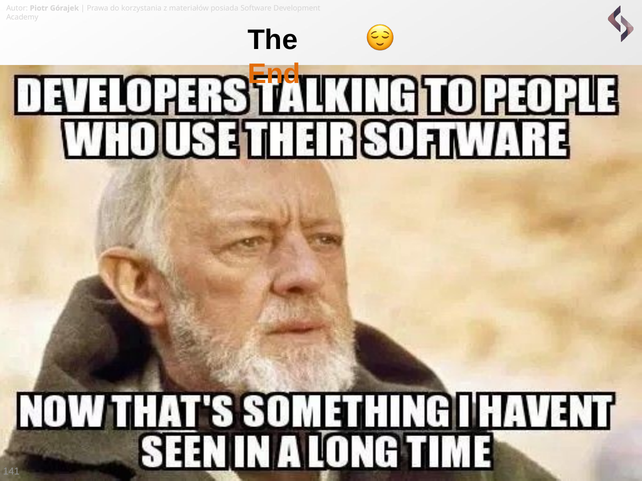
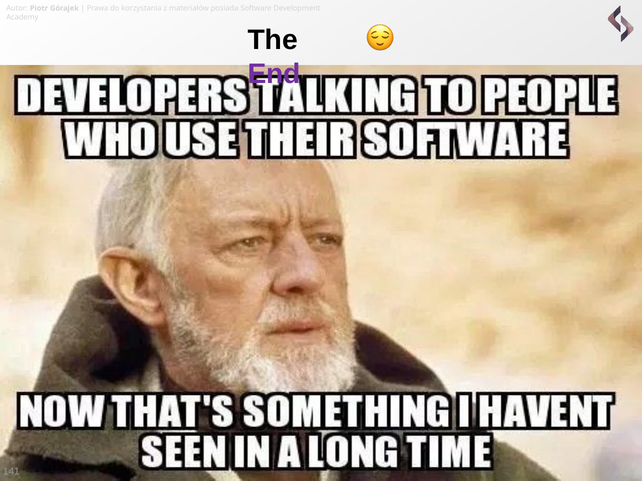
End colour: orange -> purple (274, 74)
